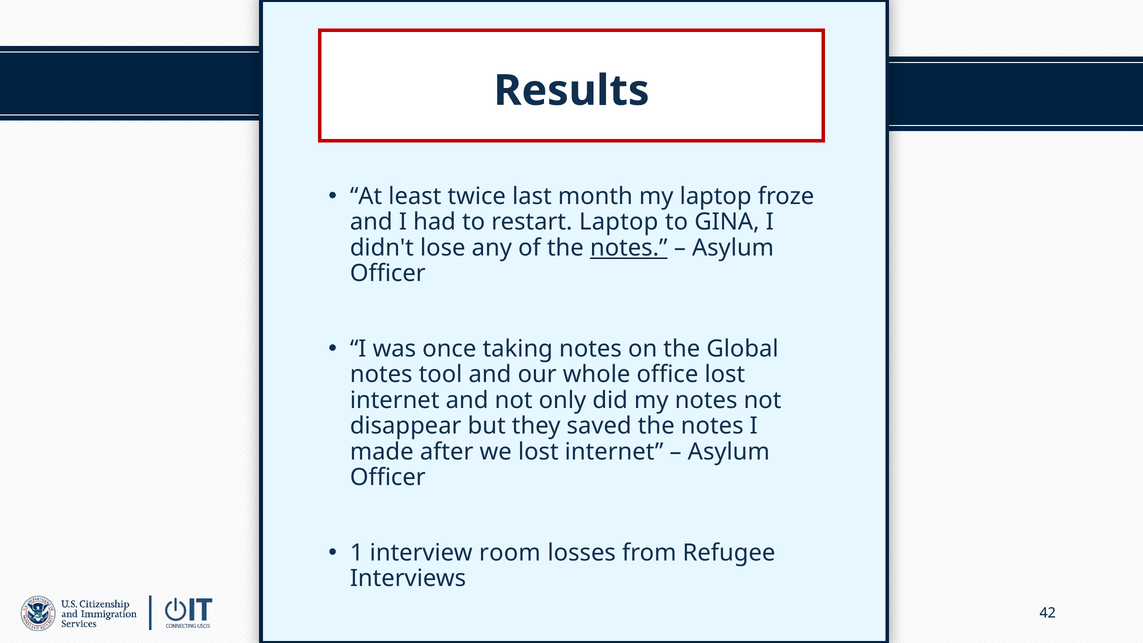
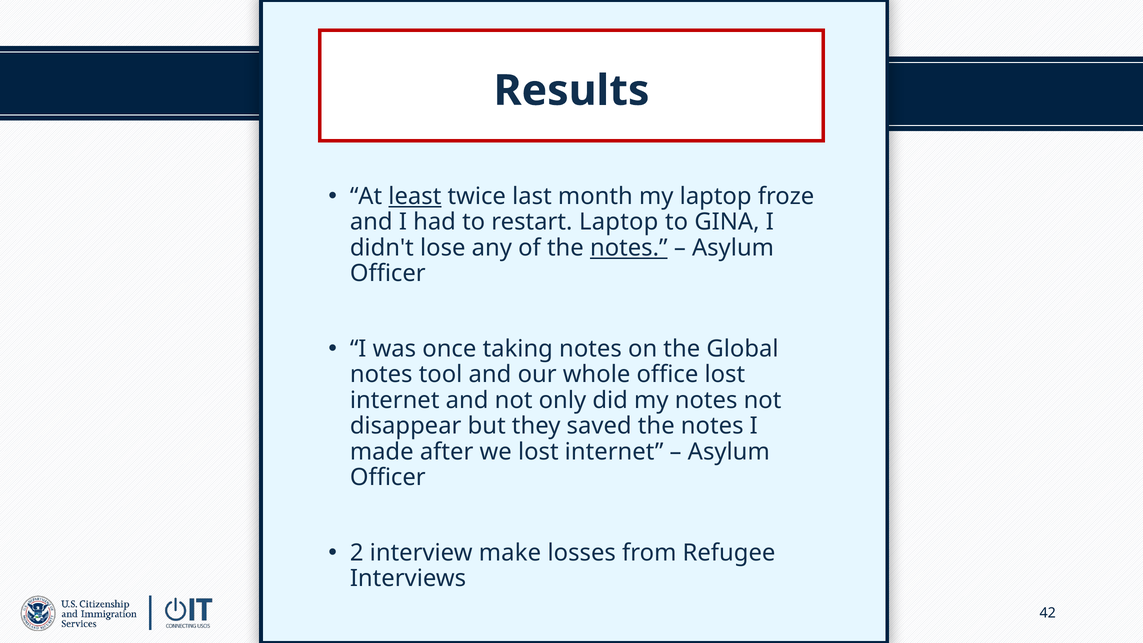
least underline: none -> present (415, 196)
1: 1 -> 2 (357, 553)
room: room -> make (510, 553)
